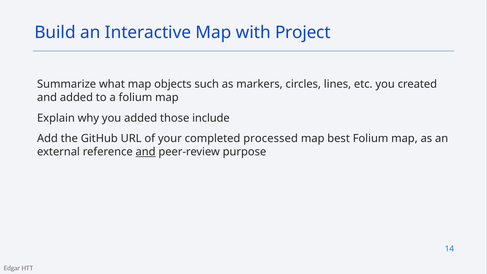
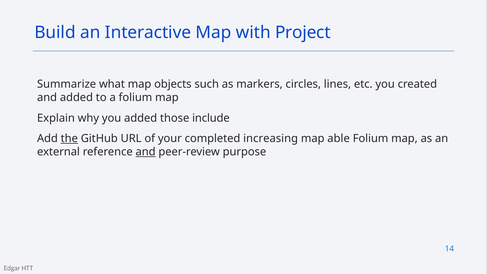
the underline: none -> present (69, 138)
processed: processed -> increasing (271, 138)
best: best -> able (339, 138)
